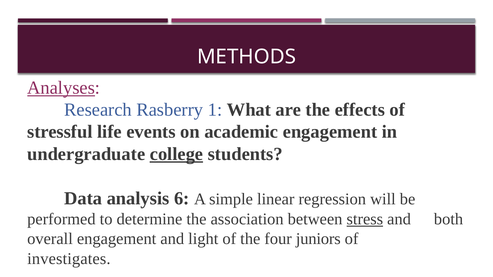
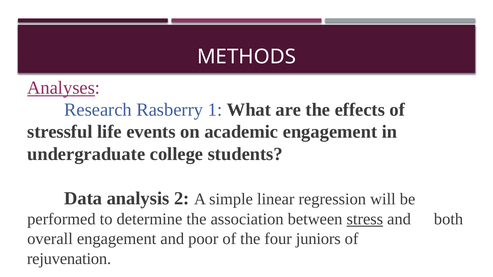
college underline: present -> none (176, 154)
6: 6 -> 2 (182, 199)
light: light -> poor (203, 239)
investigates: investigates -> rejuvenation (69, 259)
